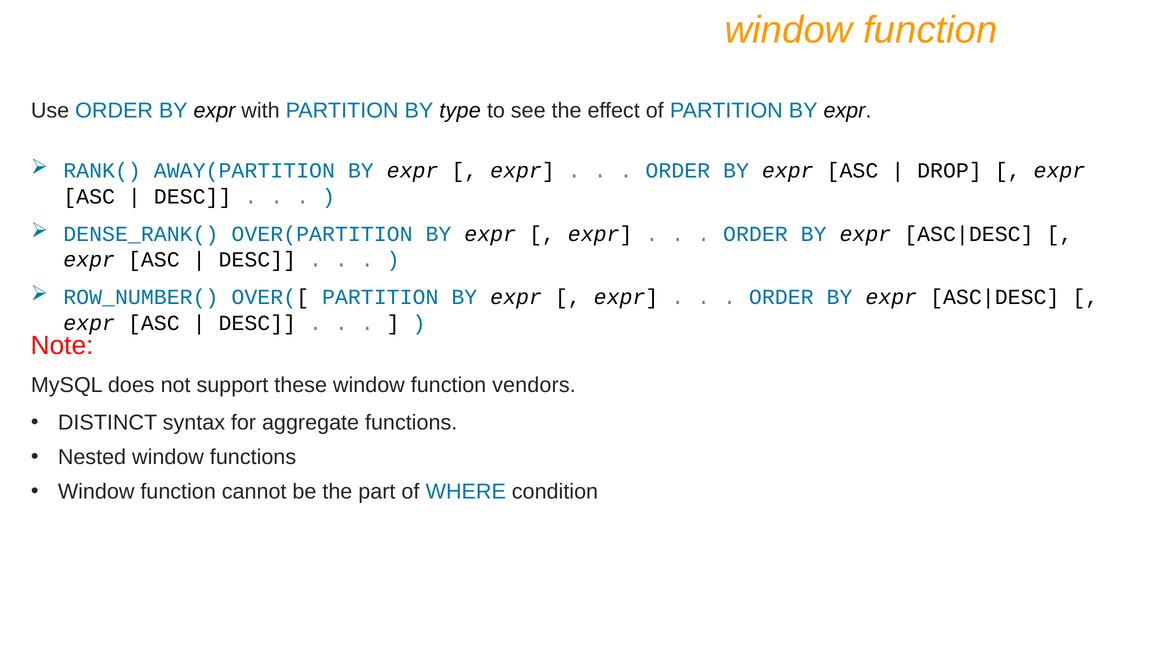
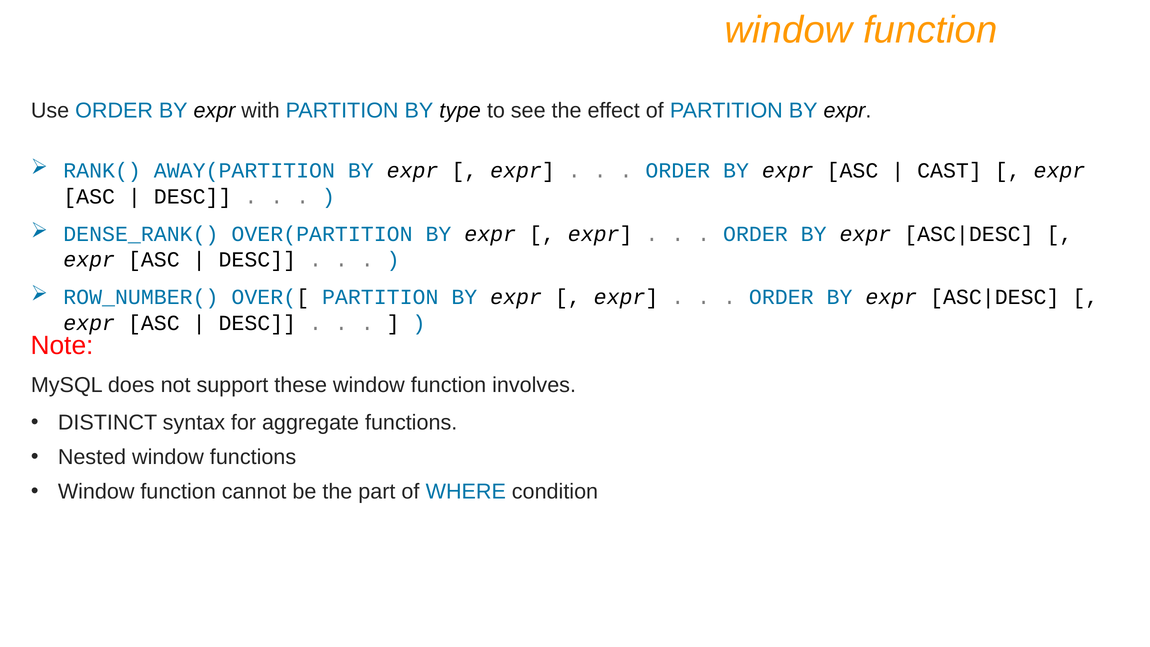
DROP: DROP -> CAST (950, 171)
vendors: vendors -> involves (534, 385)
